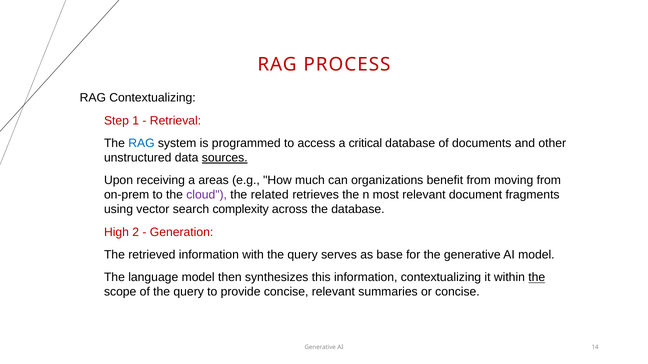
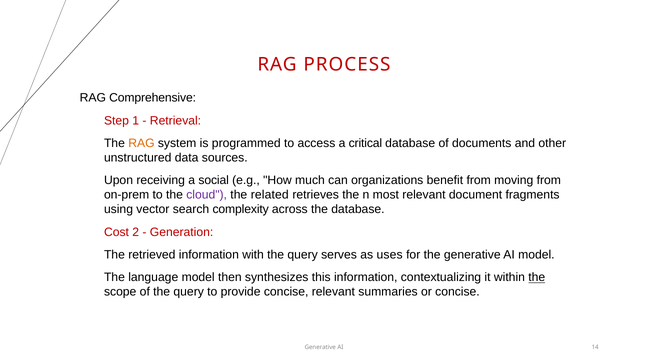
RAG Contextualizing: Contextualizing -> Comprehensive (153, 98)
RAG colour: blue -> orange (141, 143)
sources underline: present -> none (225, 158)
areas: areas -> social (214, 181)
High: High -> Cost (116, 232)
base: base -> uses (390, 255)
